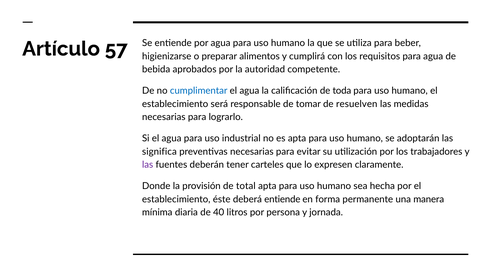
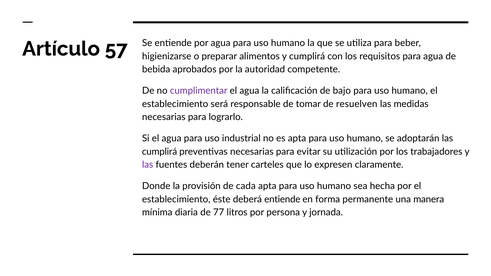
cumplimentar colour: blue -> purple (199, 91)
toda: toda -> bajo (342, 91)
significa: significa -> cumplirá (160, 152)
total: total -> cada (246, 186)
40: 40 -> 77 (219, 213)
